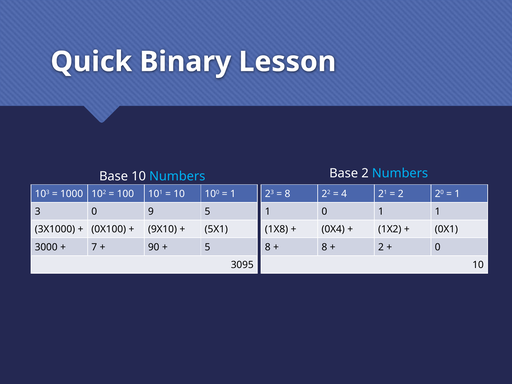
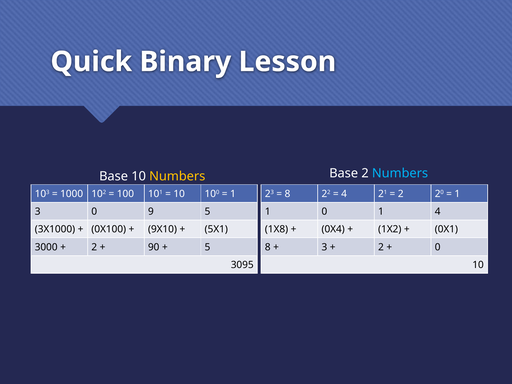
Numbers colour: light blue -> yellow (177, 176)
0 1 1: 1 -> 4 (438, 212)
7: 7 -> 2 (94, 247)
8: 8 -> 3 (324, 247)
